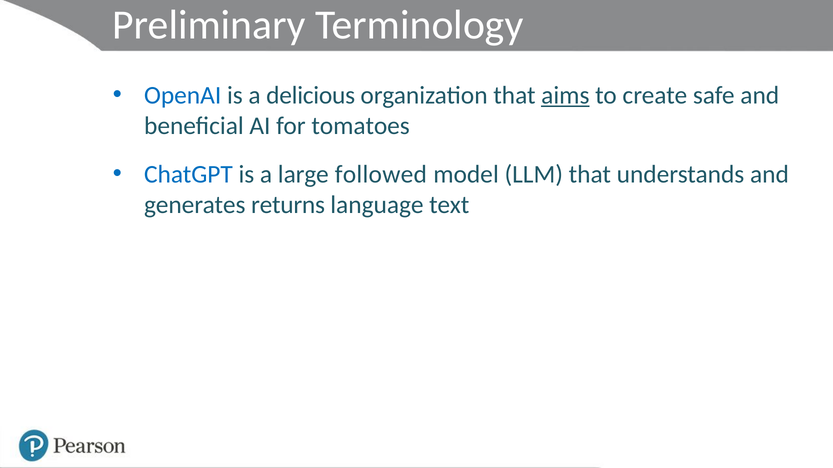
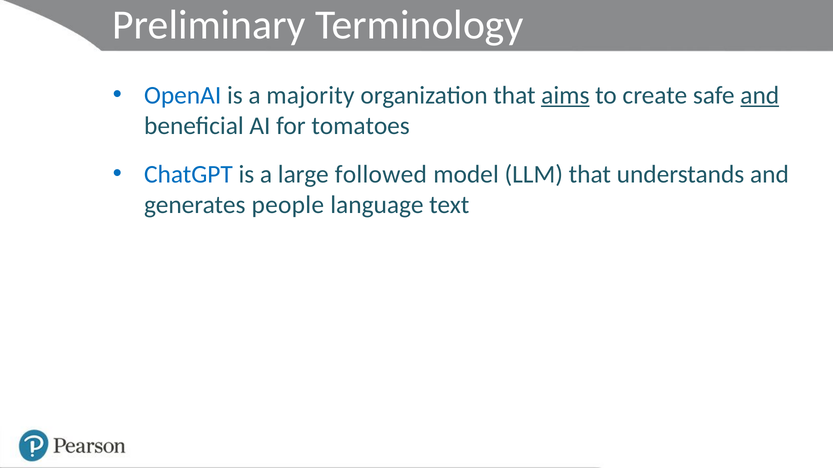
delicious: delicious -> majority (310, 95)
and underline: none -> present (760, 95)
returns: returns -> people (288, 205)
